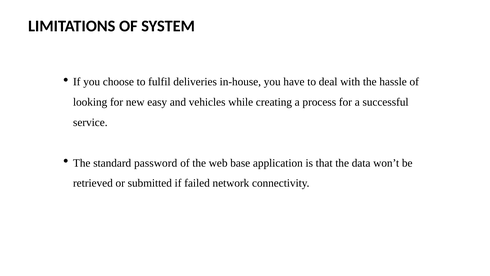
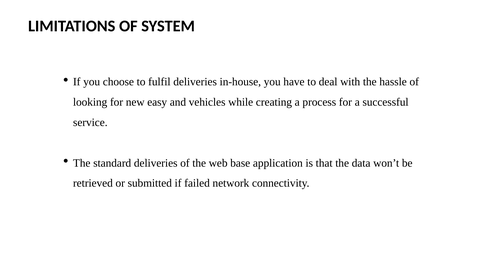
standard password: password -> deliveries (156, 163)
